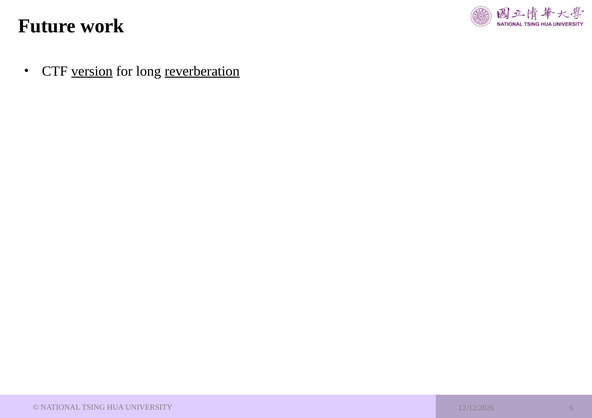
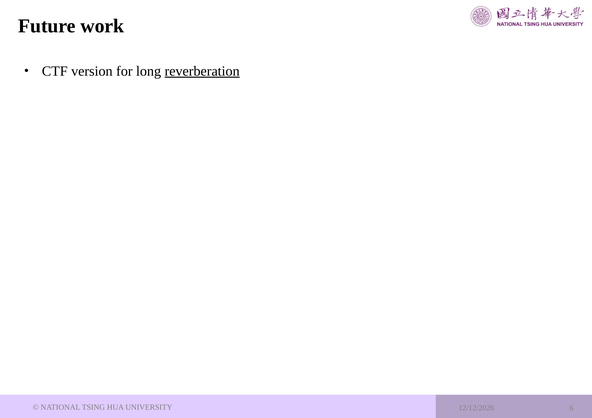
version underline: present -> none (92, 71)
